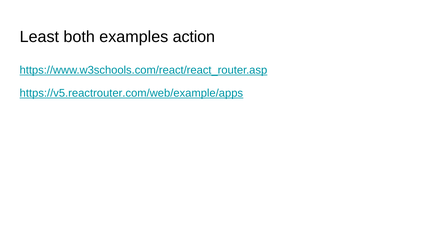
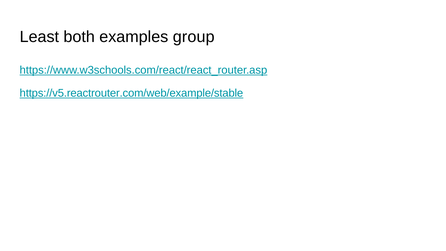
action: action -> group (194, 37)
https://v5.reactrouter.com/web/example/apps: https://v5.reactrouter.com/web/example/apps -> https://v5.reactrouter.com/web/example/stable (131, 93)
